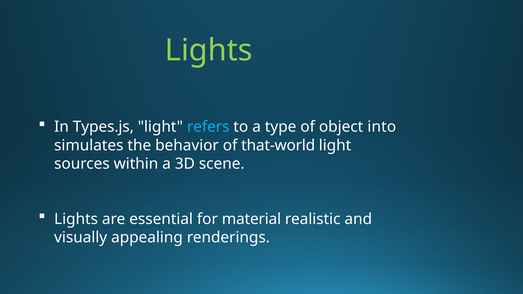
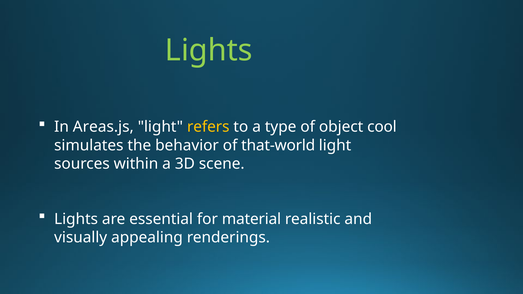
Types.js: Types.js -> Areas.js (103, 127)
refers colour: light blue -> yellow (208, 127)
into: into -> cool (382, 127)
